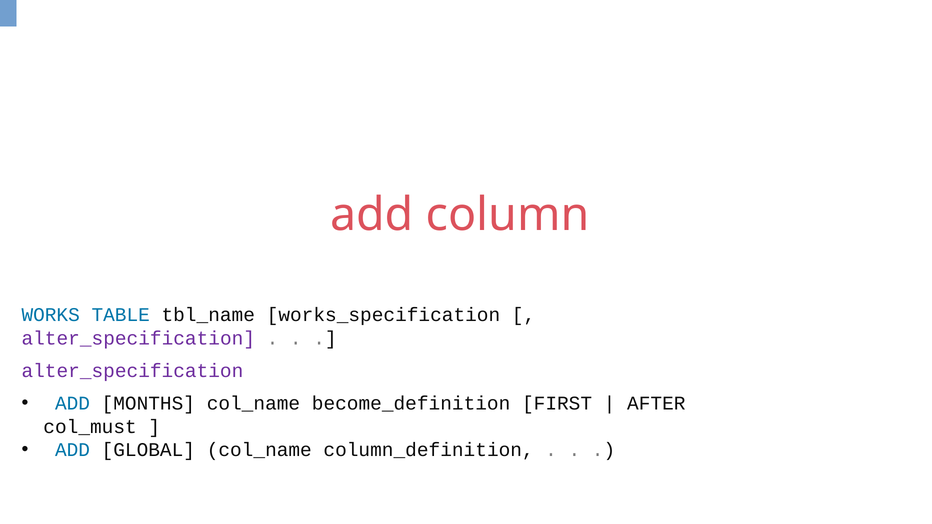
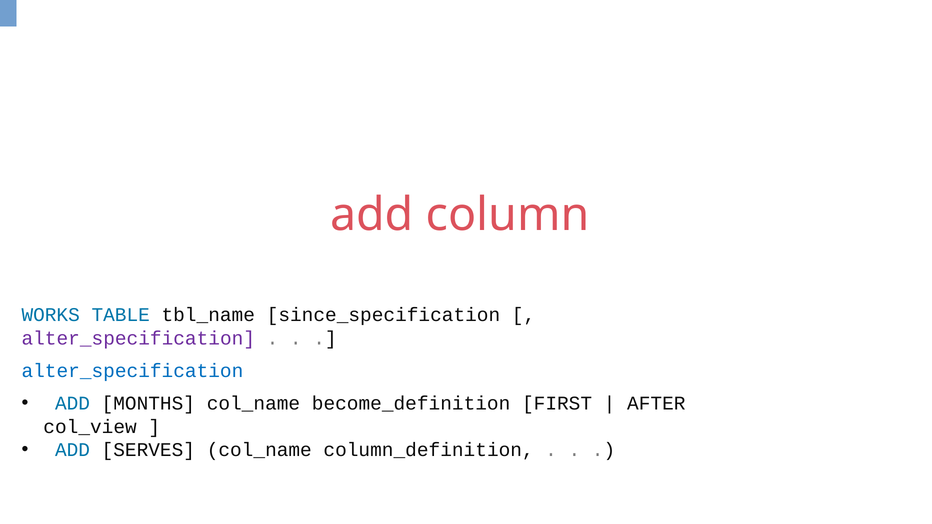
works_specification: works_specification -> since_specification (383, 315)
alter_specification colour: purple -> blue (132, 371)
col_must: col_must -> col_view (90, 427)
GLOBAL: GLOBAL -> SERVES (148, 450)
